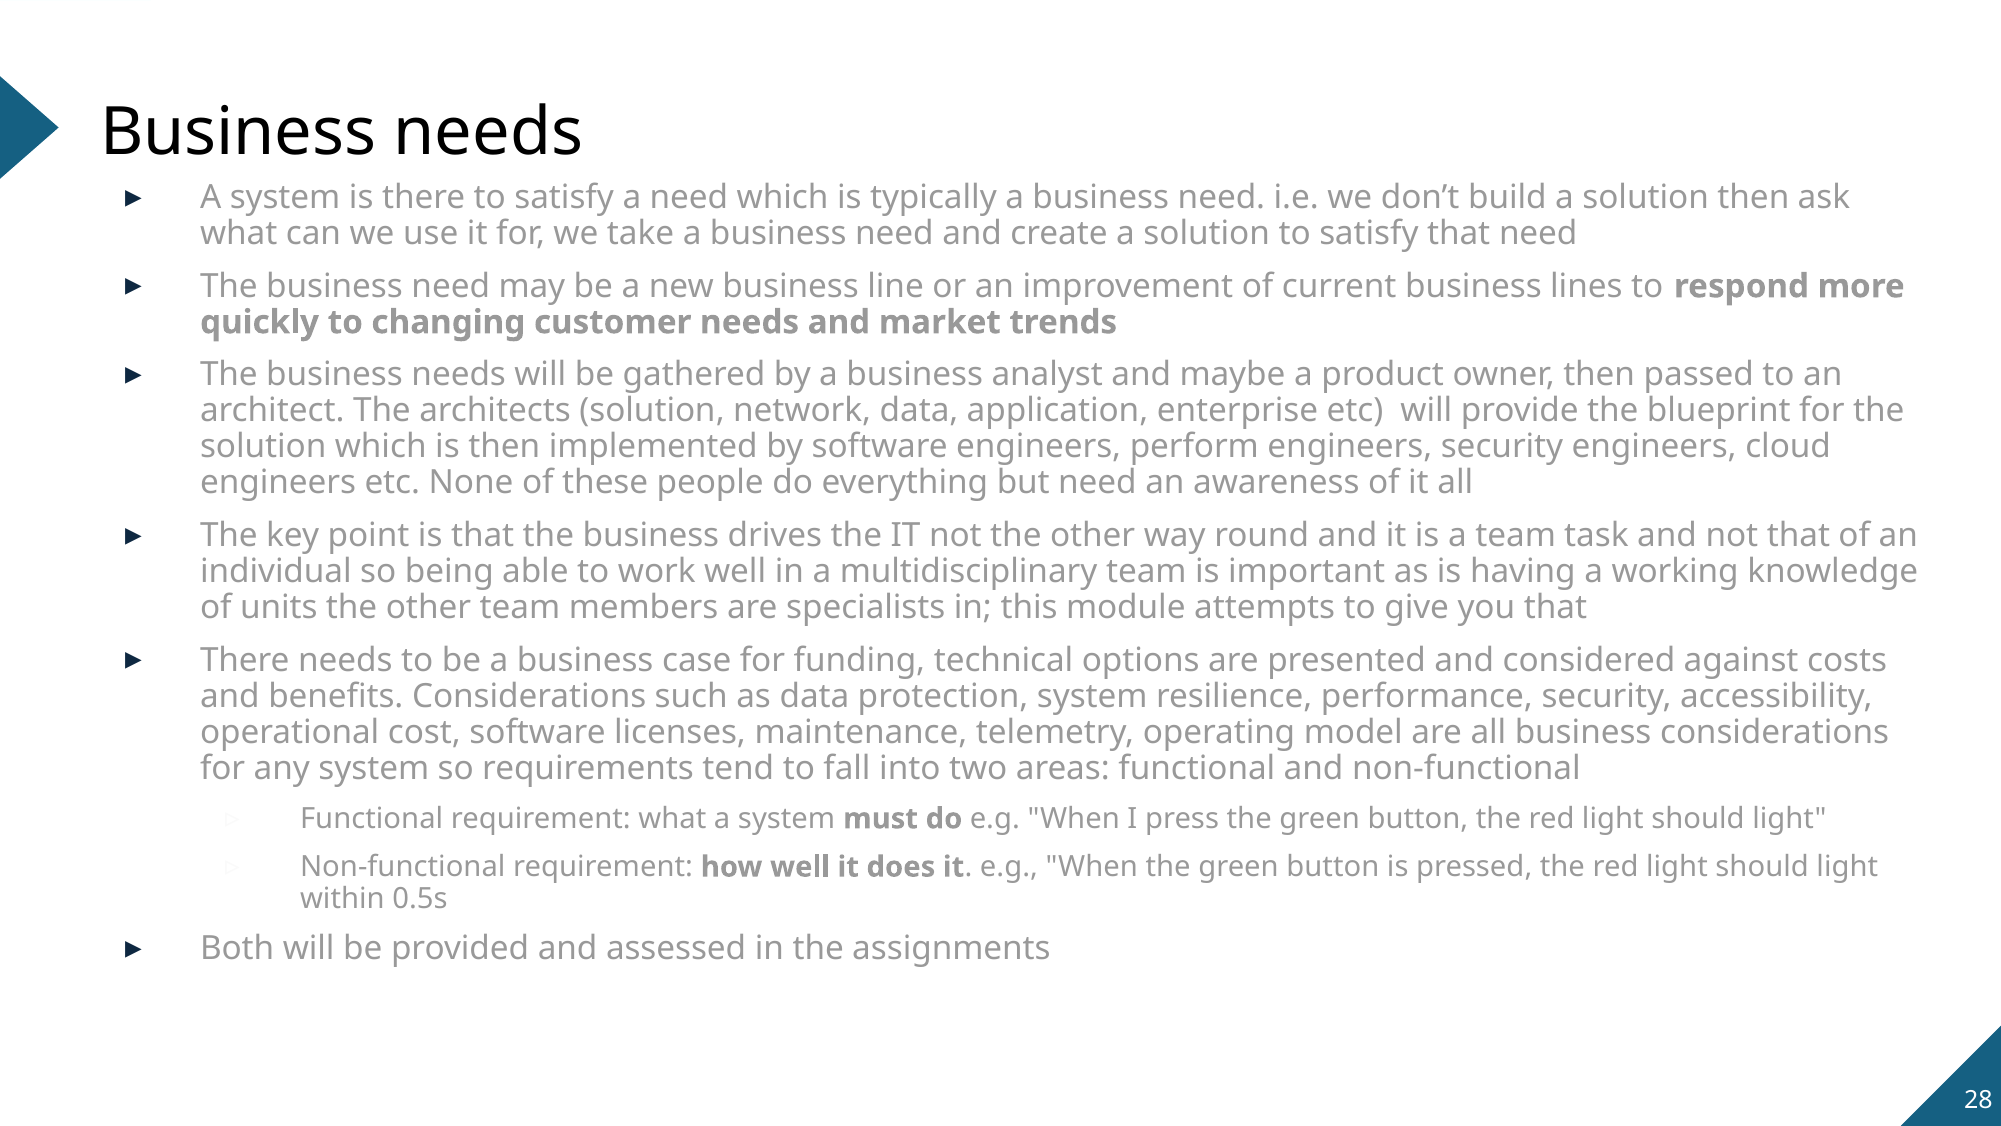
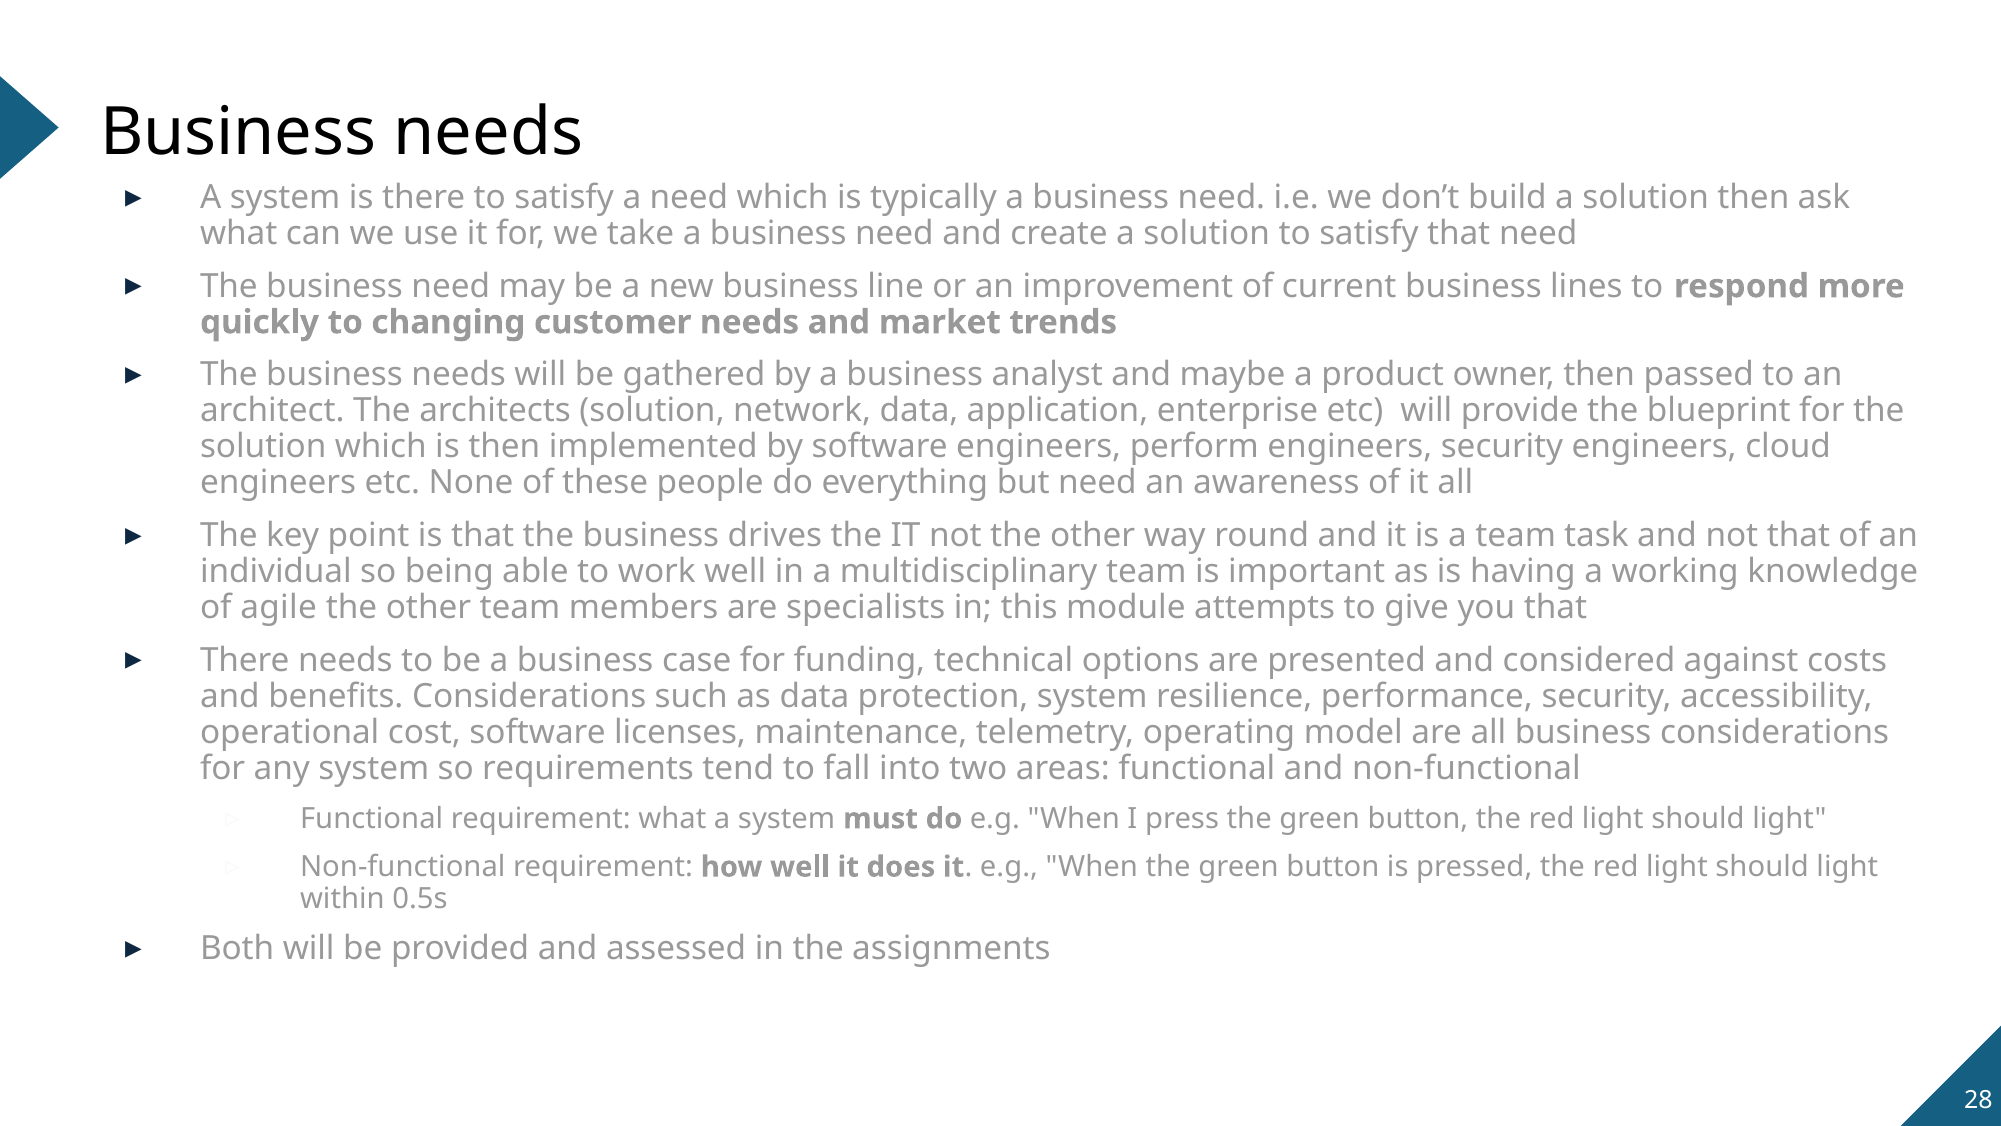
units: units -> agile (279, 607)
